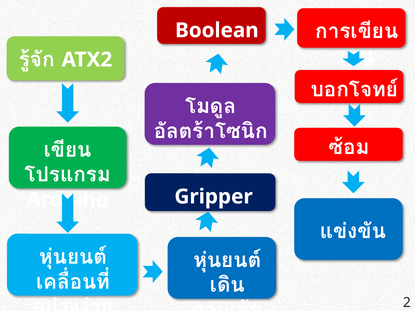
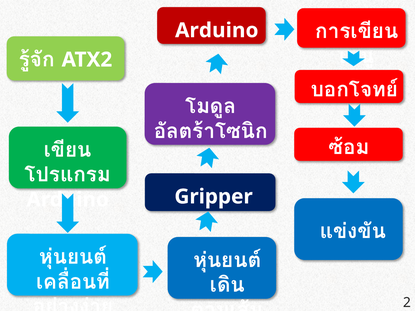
Boolean: Boolean -> Arduino (217, 30)
